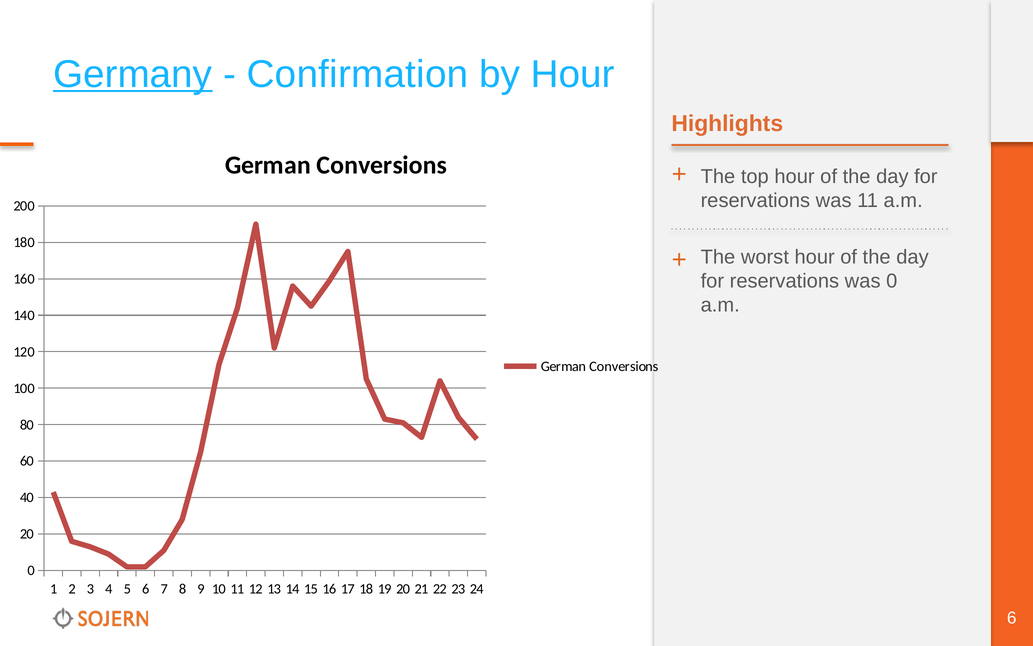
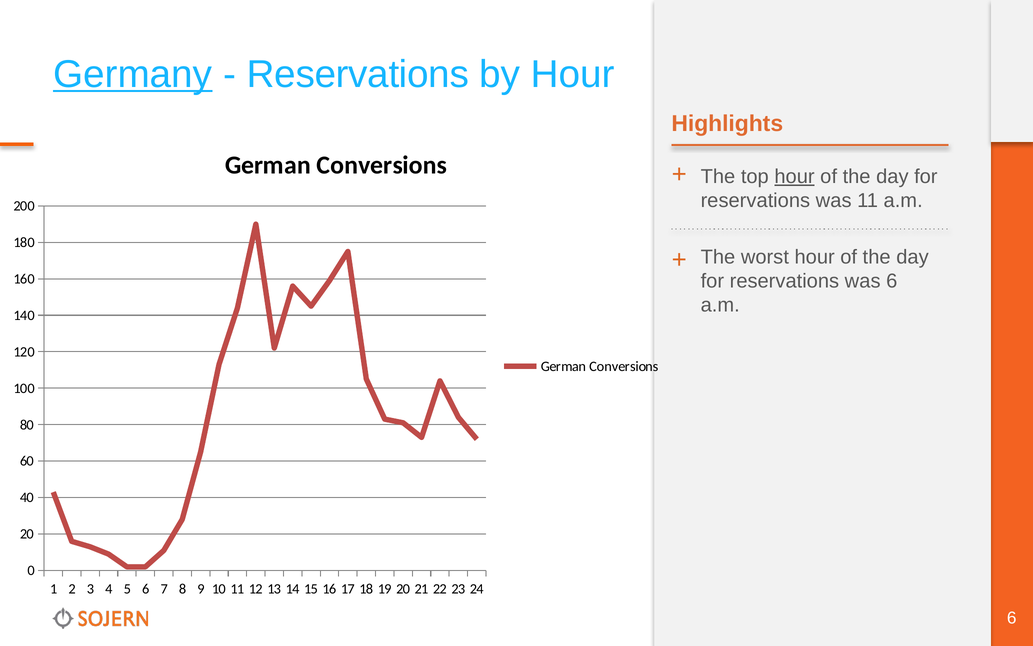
Confirmation: Confirmation -> Reservations (358, 74)
hour underline: none -> present (795, 177)
was 0: 0 -> 6 (892, 281)
